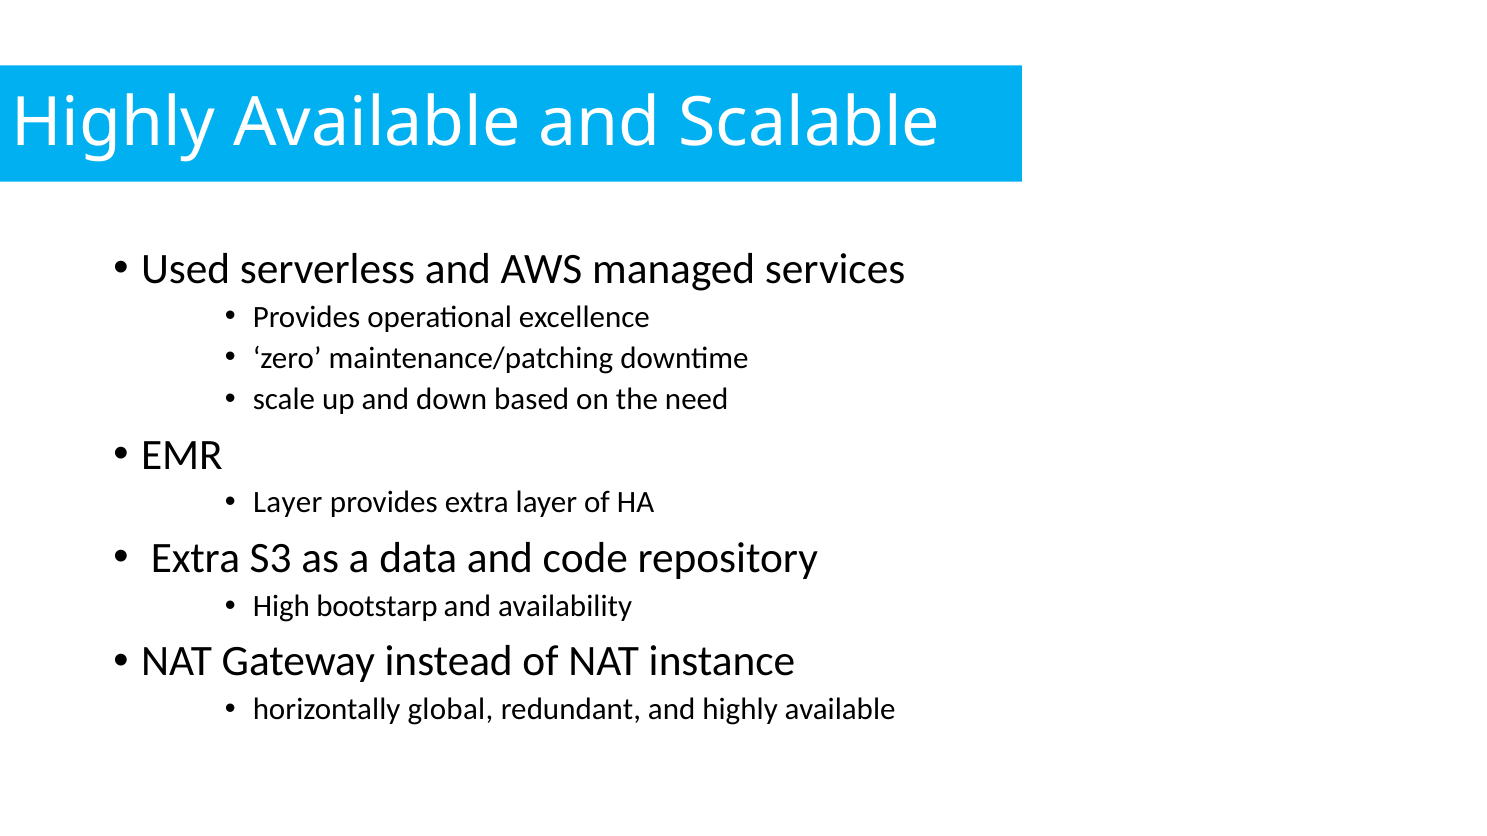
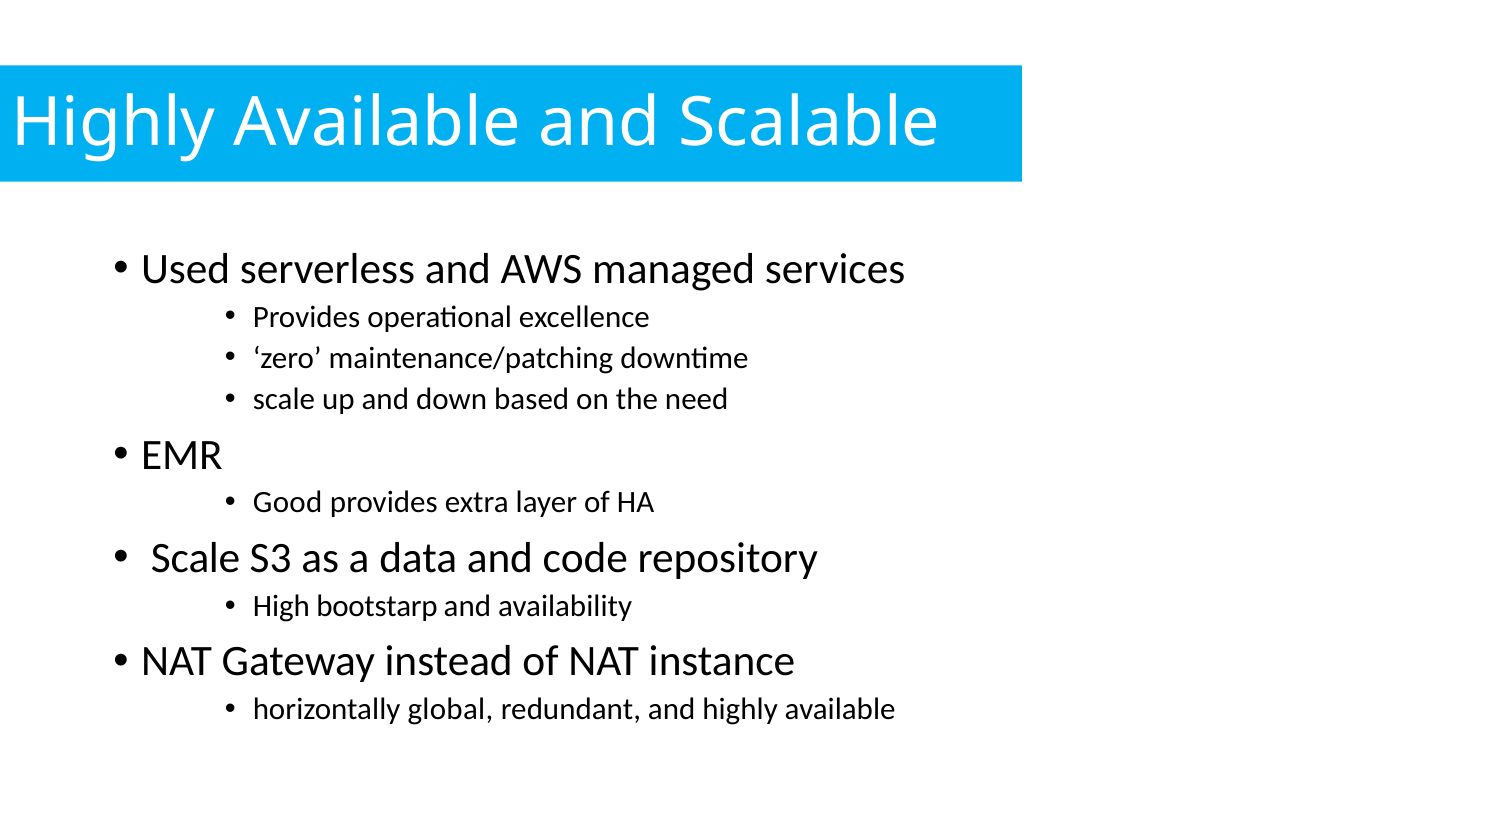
Layer: Layer -> Good (288, 503)
Extra: Extra -> Scale (196, 558)
